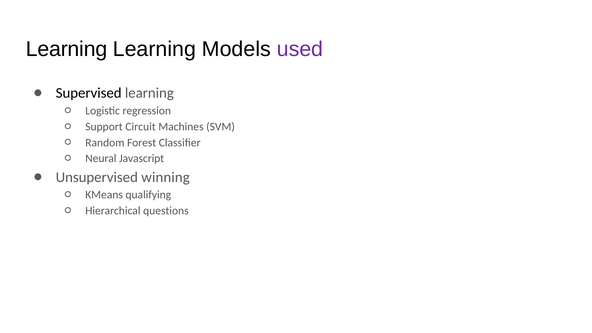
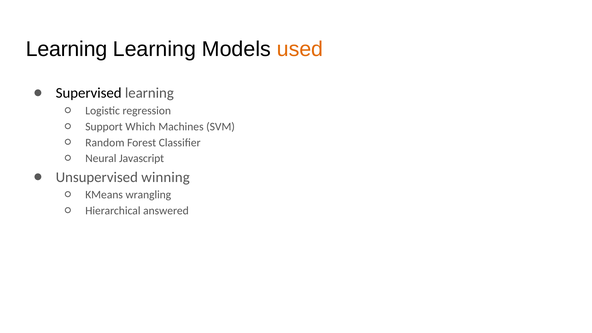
used colour: purple -> orange (300, 49)
Circuit: Circuit -> Which (140, 127)
qualifying: qualifying -> wrangling (148, 195)
questions: questions -> answered (166, 211)
